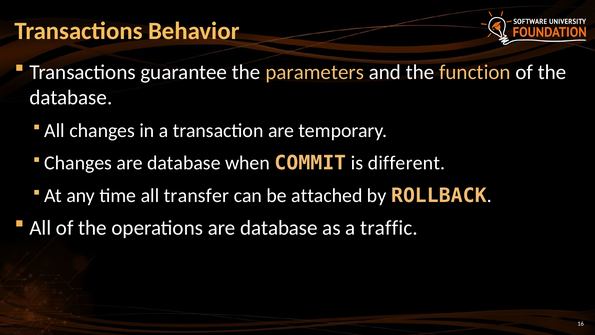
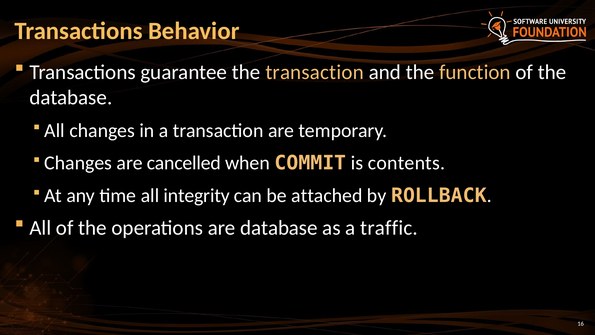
the parameters: parameters -> transaction (315, 72)
database: database -> cancelled (184, 163)
different: different -> contents (407, 163)
transfer: transfer -> integrity (197, 195)
